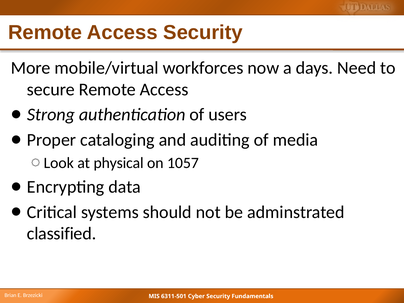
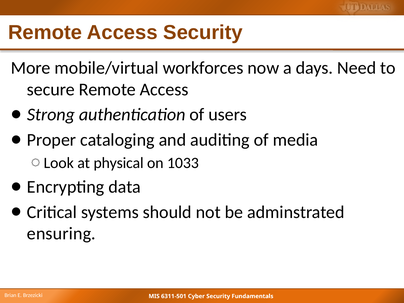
1057: 1057 -> 1033 (183, 163)
classified: classified -> ensuring (61, 234)
